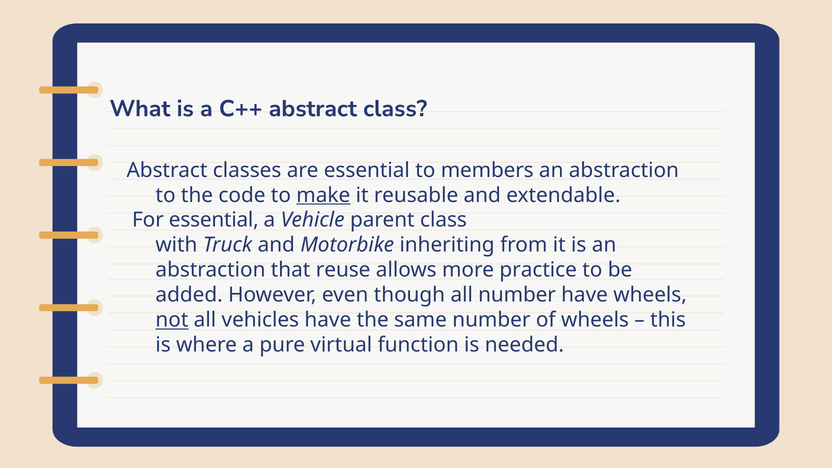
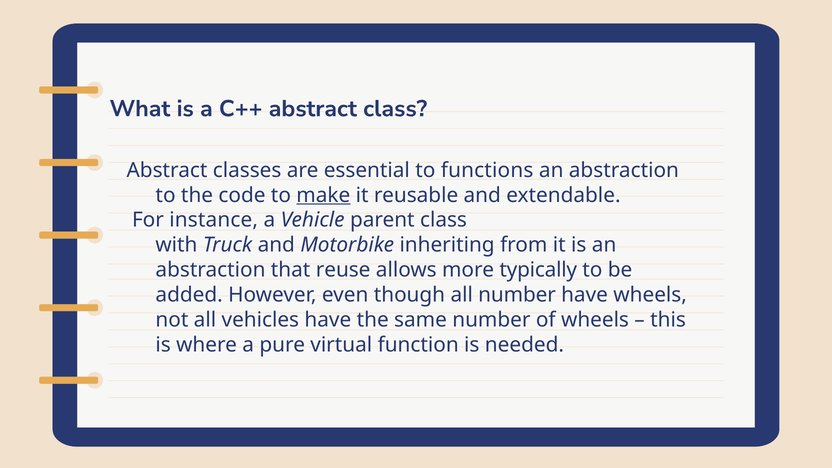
members: members -> functions (487, 170)
For essential: essential -> instance (214, 220)
practice: practice -> typically (538, 270)
not underline: present -> none (172, 320)
